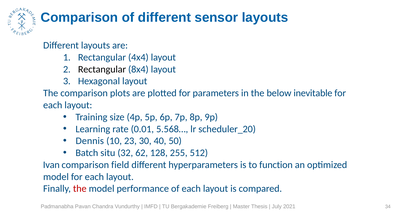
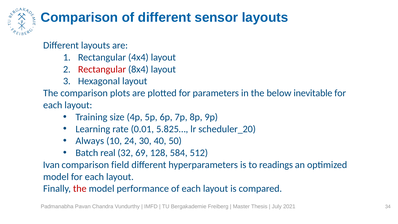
Rectangular colour: black -> red (102, 69)
5.568…: 5.568… -> 5.825… (172, 129)
Dennis: Dennis -> Always (90, 141)
23: 23 -> 24 (130, 141)
situ: situ -> real (108, 153)
62: 62 -> 69 (142, 153)
255: 255 -> 584 (179, 153)
function: function -> readings (276, 165)
